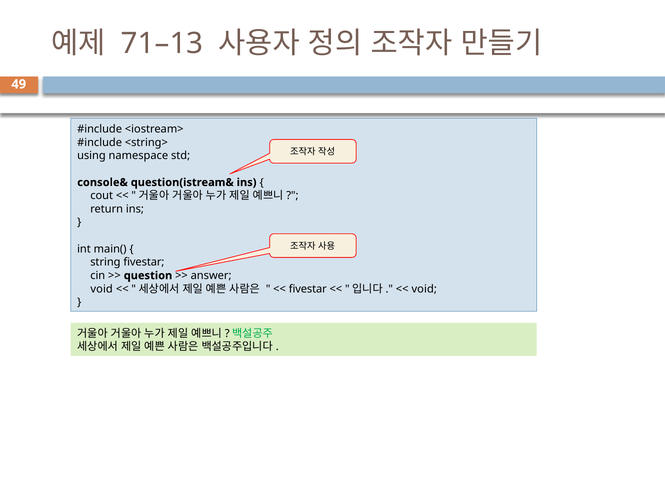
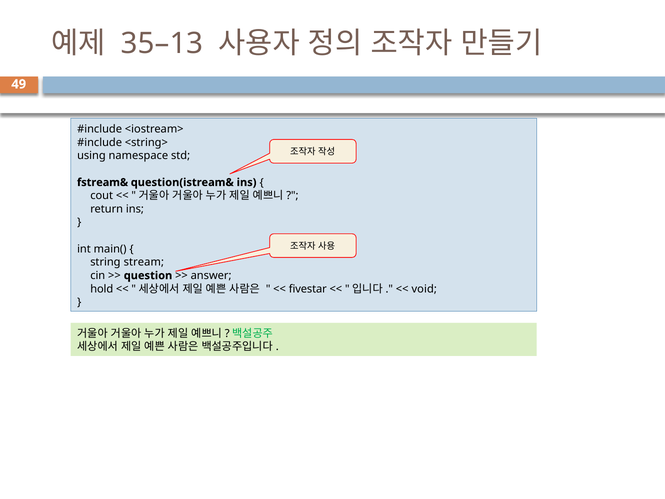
71–13: 71–13 -> 35–13 (162, 43)
console&: console& -> fstream& (103, 182)
string fivestar: fivestar -> stream (144, 262)
void: void -> hold (102, 289)
